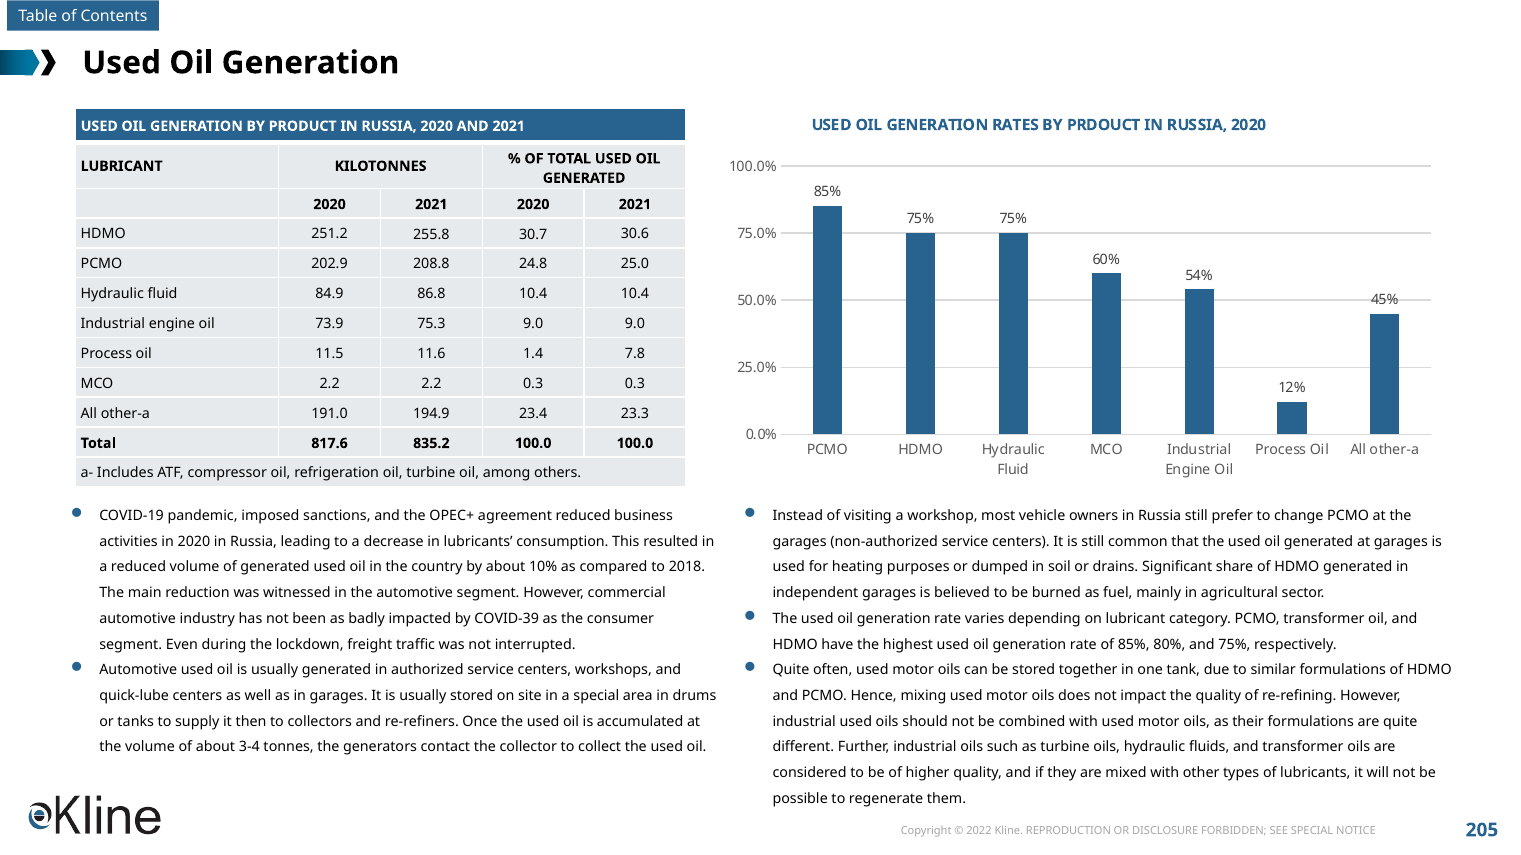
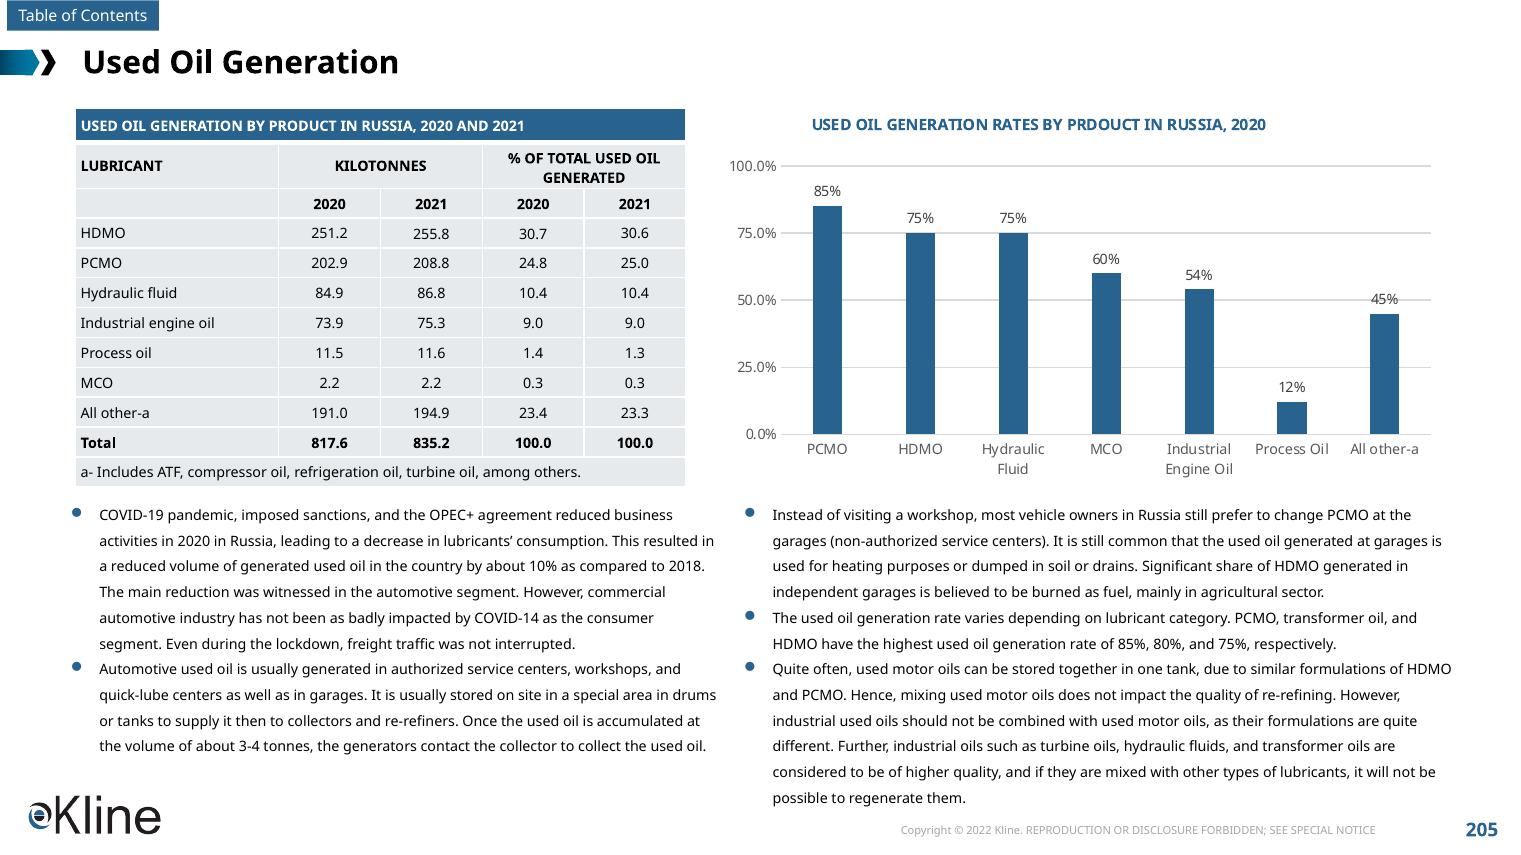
7.8: 7.8 -> 1.3 (635, 354)
COVID-39: COVID-39 -> COVID-14 (507, 619)
